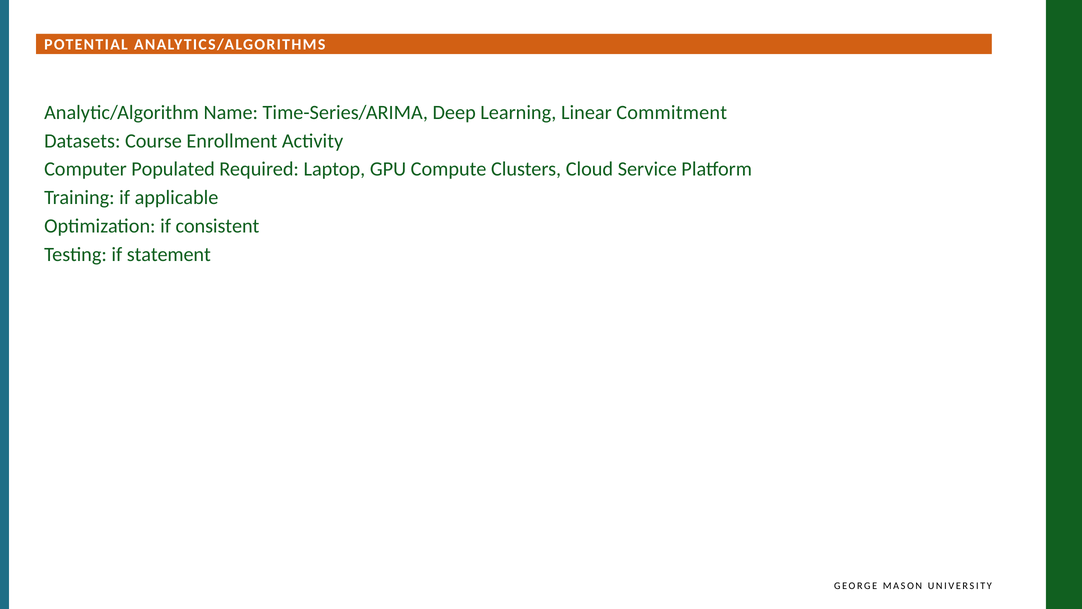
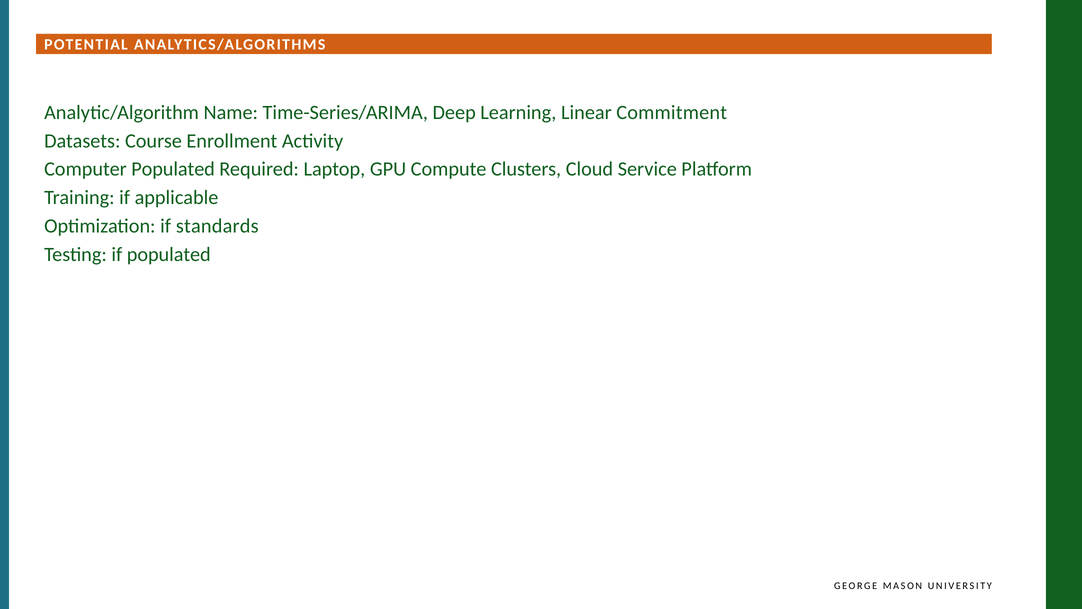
consistent: consistent -> standards (217, 226)
if statement: statement -> populated (169, 254)
